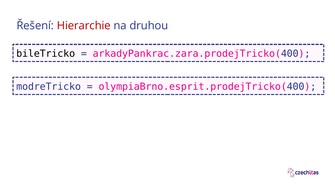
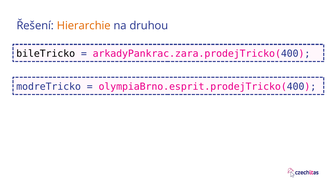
Hierarchie colour: red -> orange (84, 26)
